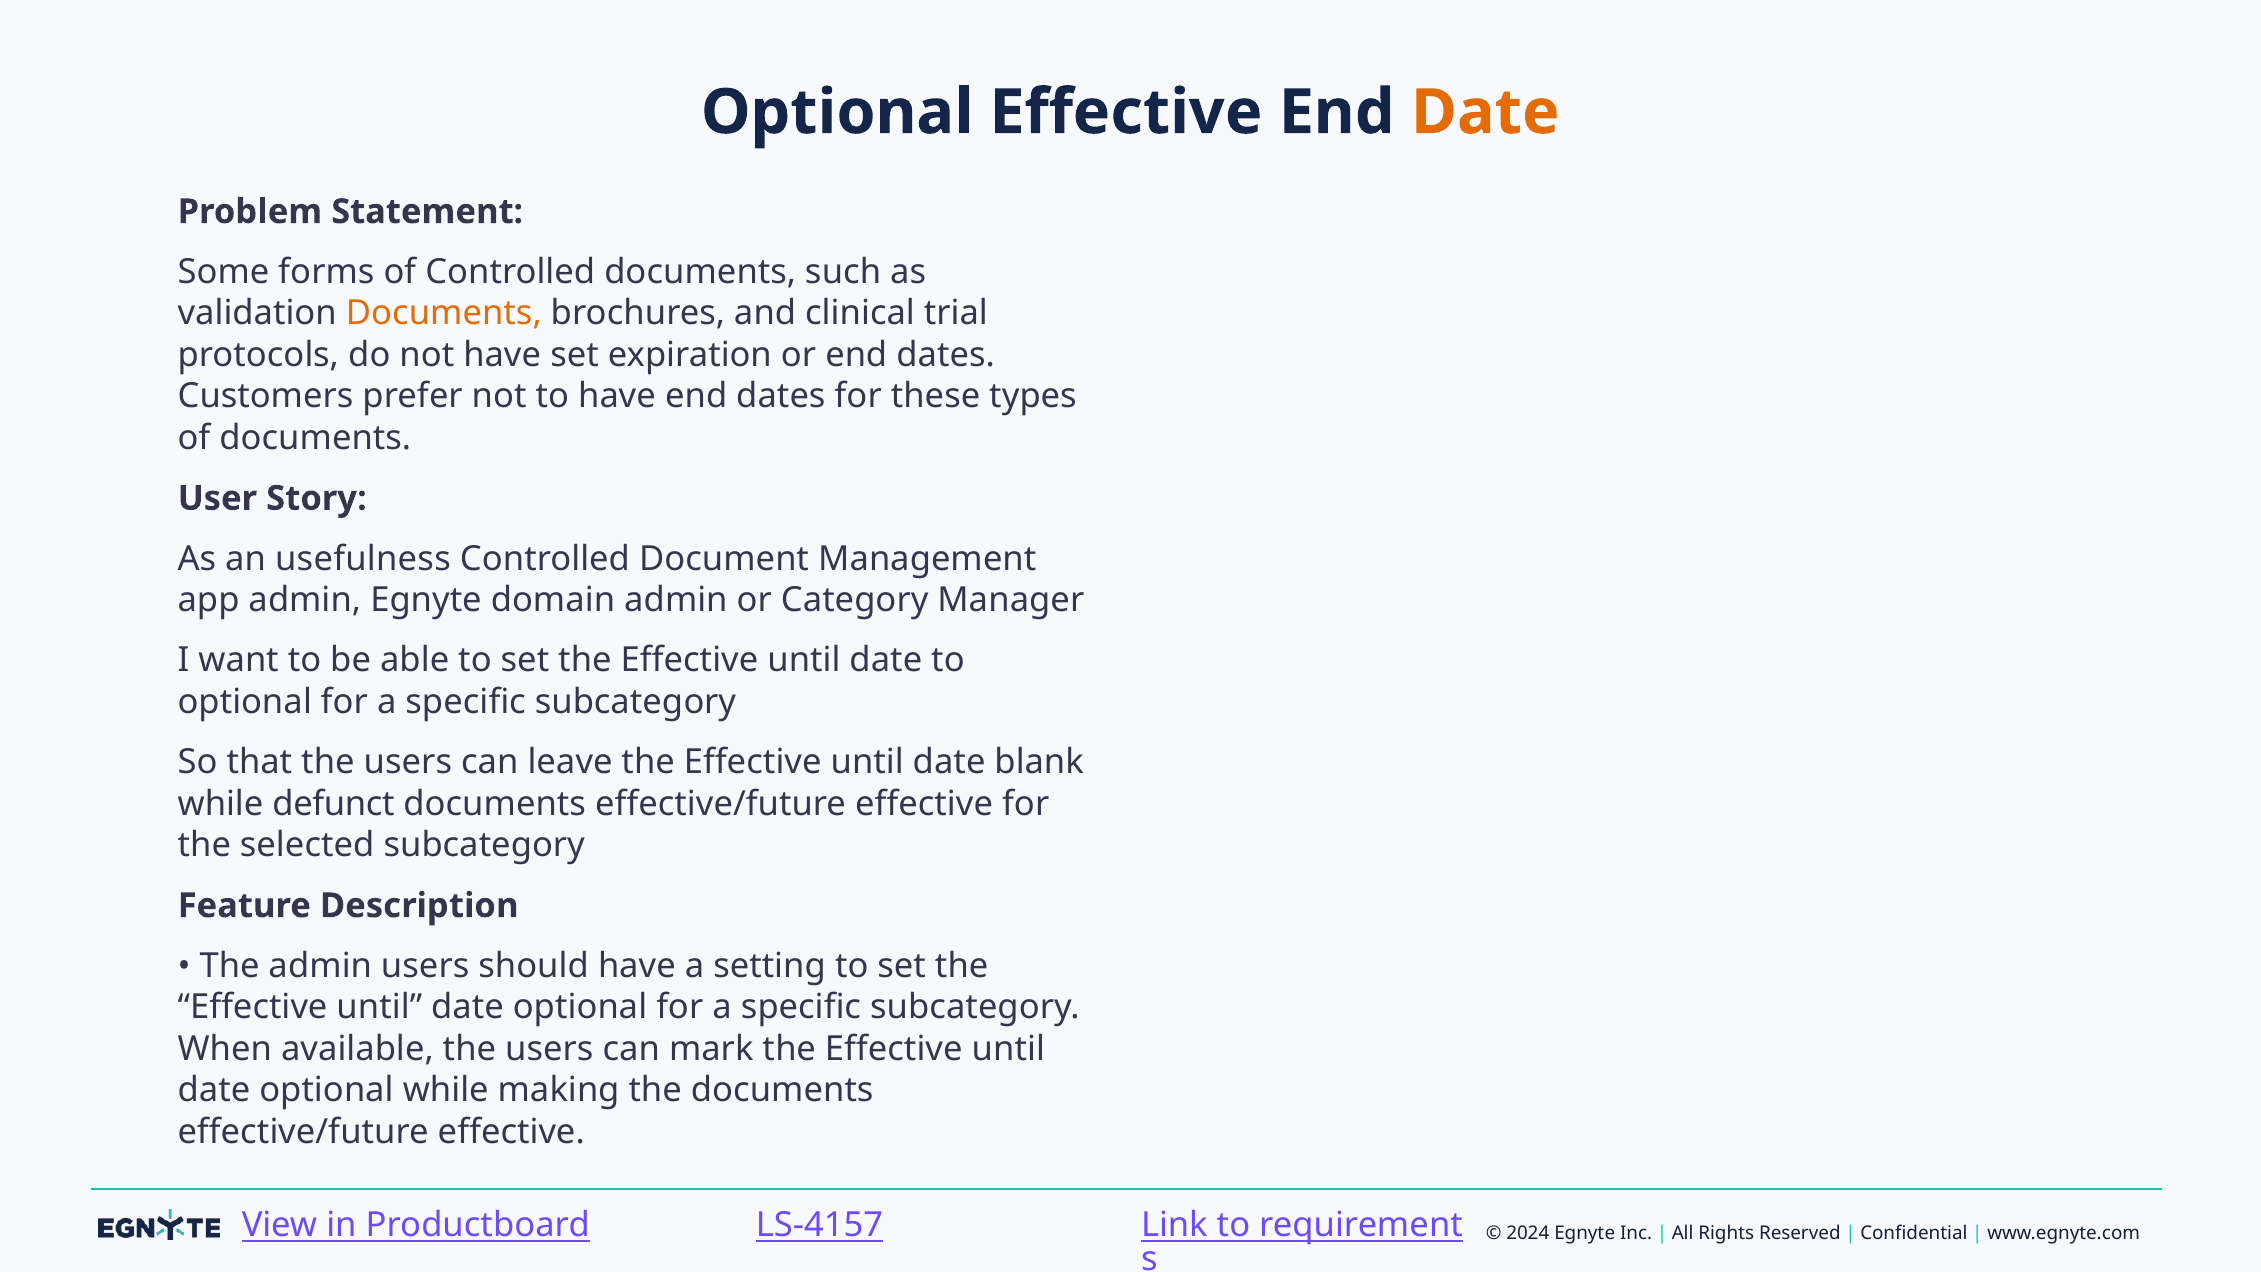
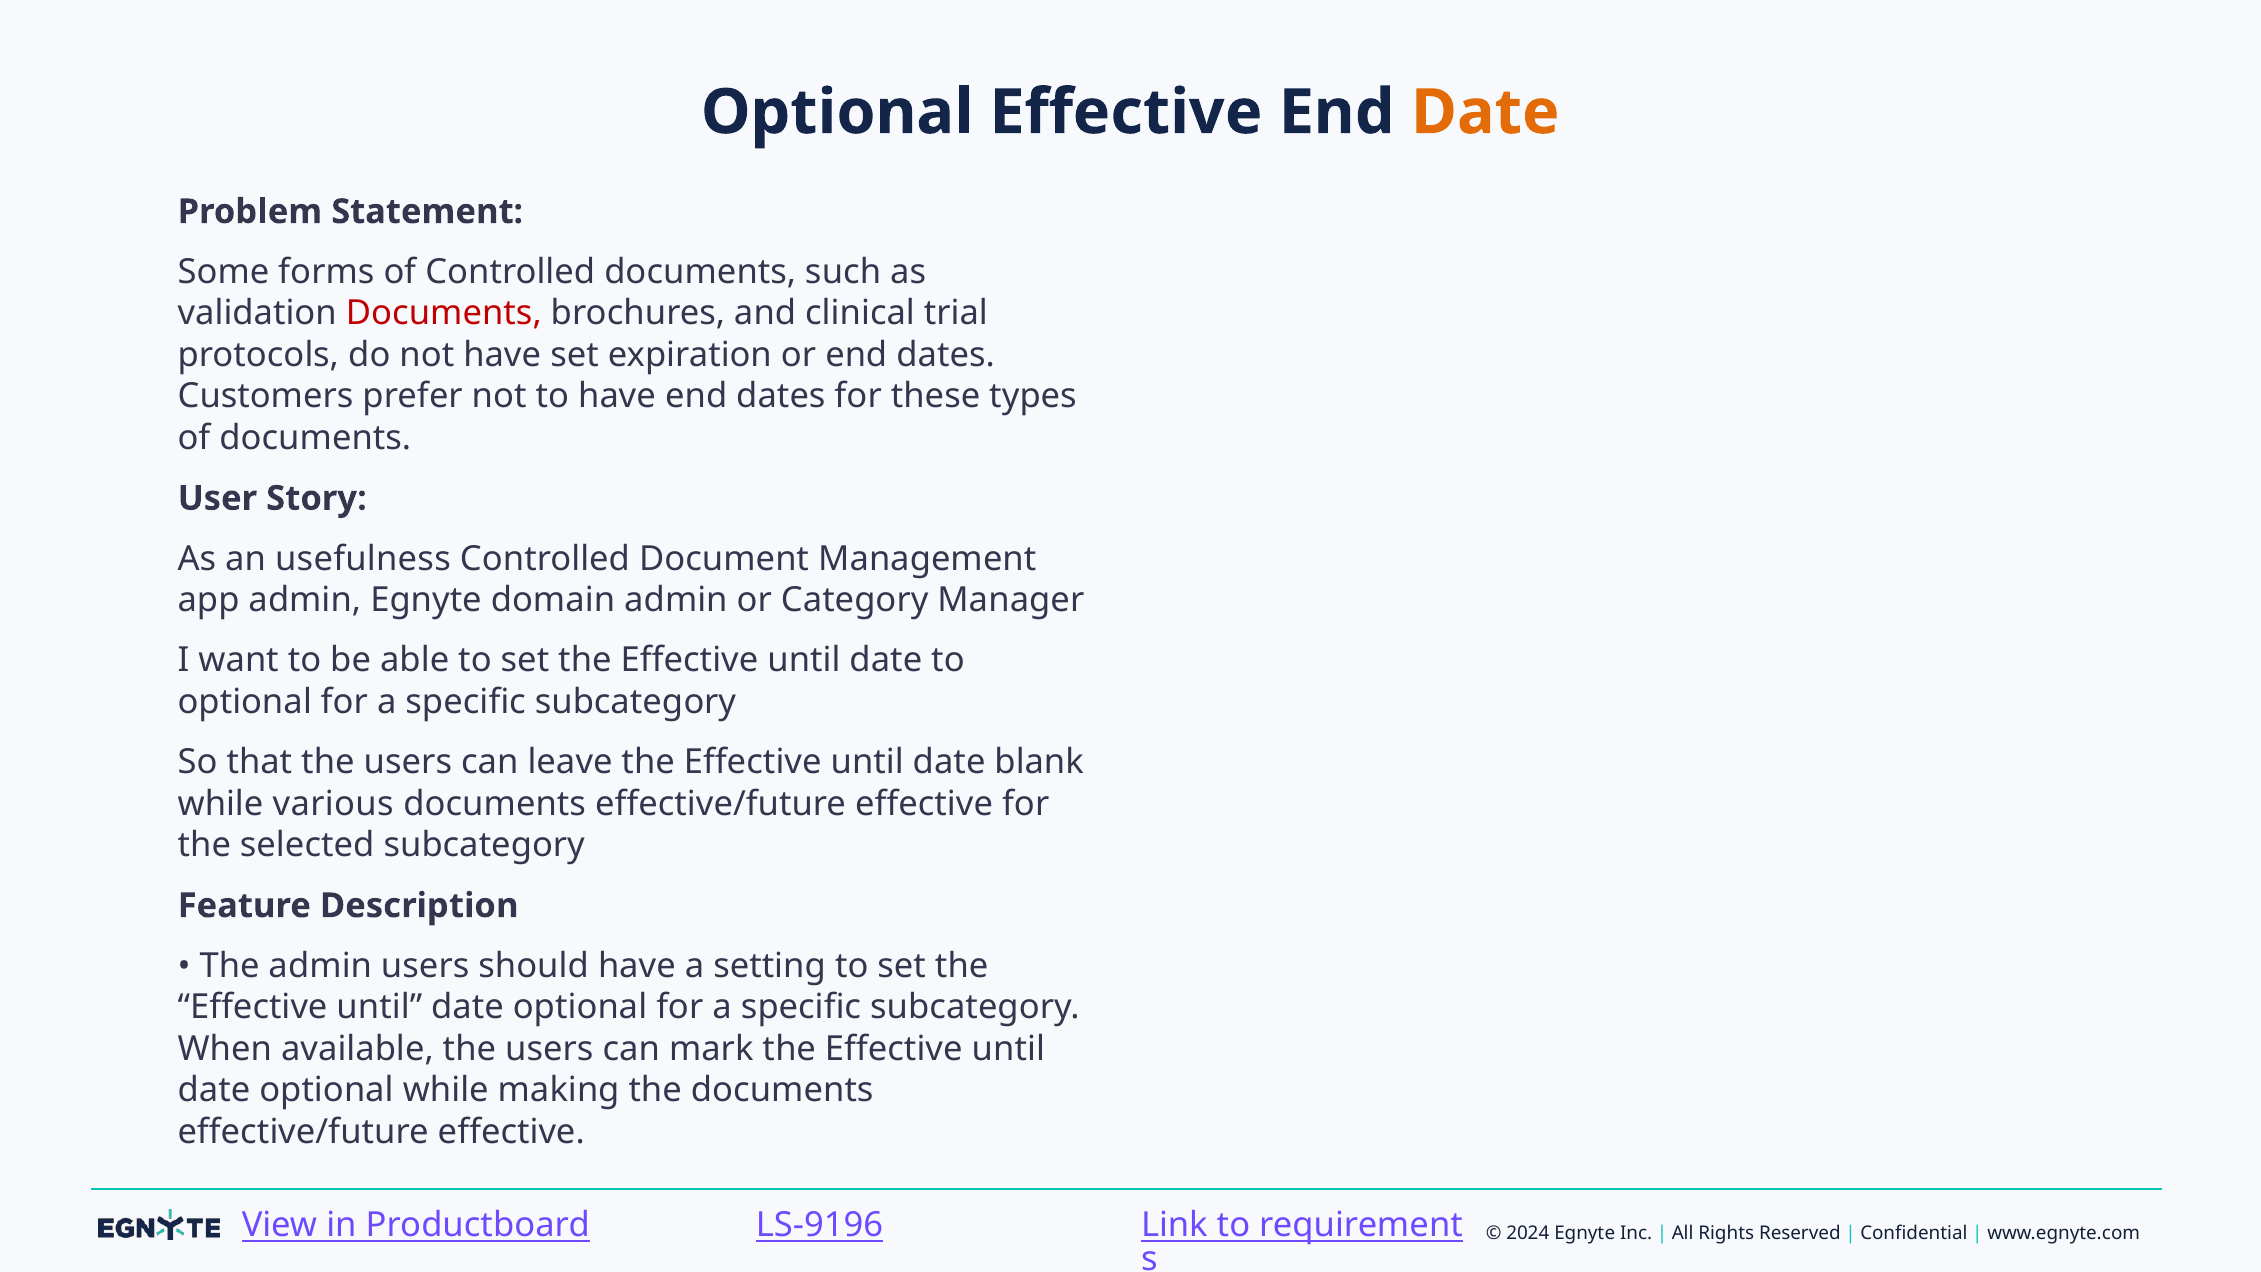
Documents colour: orange -> red (444, 314)
defunct: defunct -> various (333, 804)
LS-4157: LS-4157 -> LS-9196 (820, 1225)
